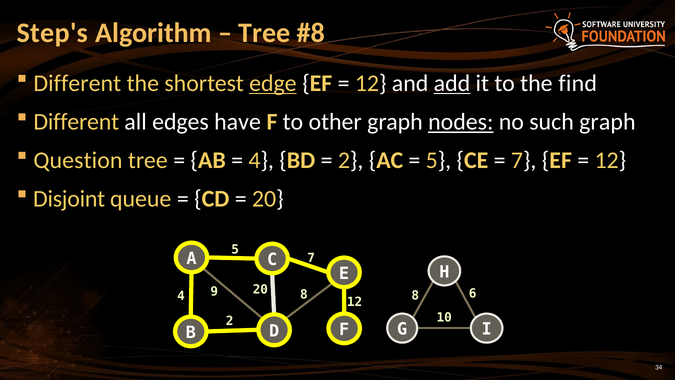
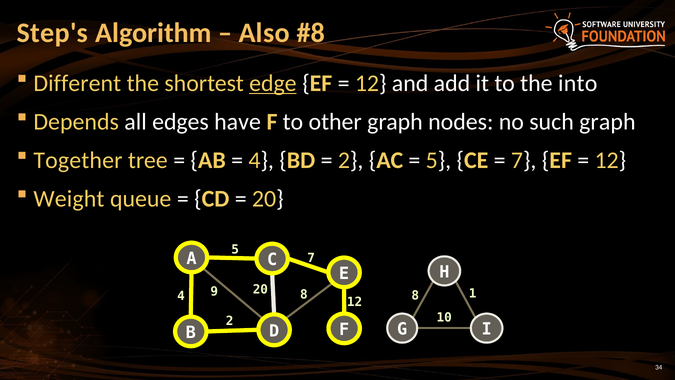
Tree: Tree -> Also (264, 33)
add underline: present -> none (452, 83)
find: find -> into (578, 83)
Different: Different -> Depends (76, 122)
nodes underline: present -> none (461, 122)
Question: Question -> Together (78, 160)
Disjoint: Disjoint -> Weight (69, 199)
6: 6 -> 1 (473, 293)
